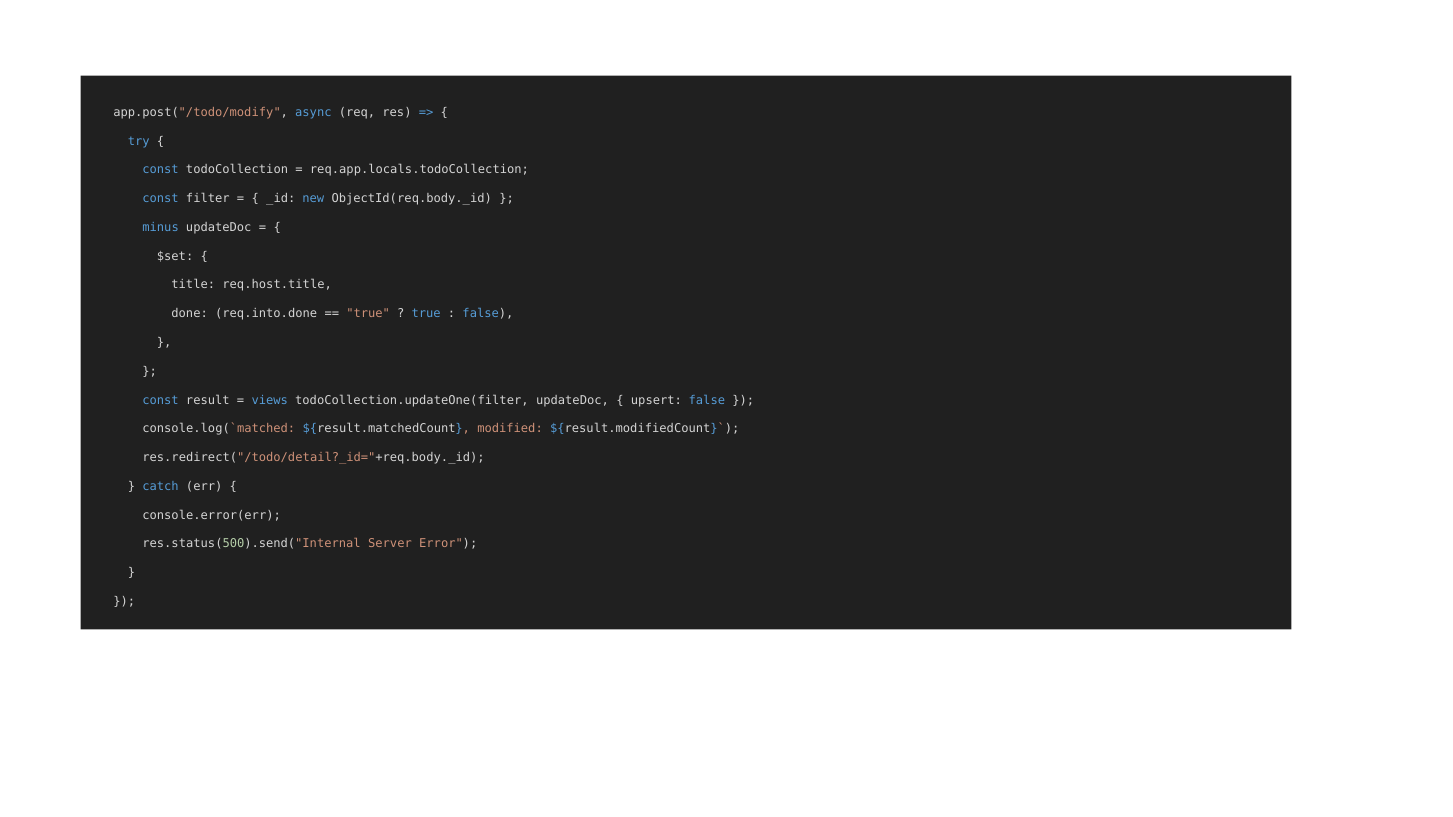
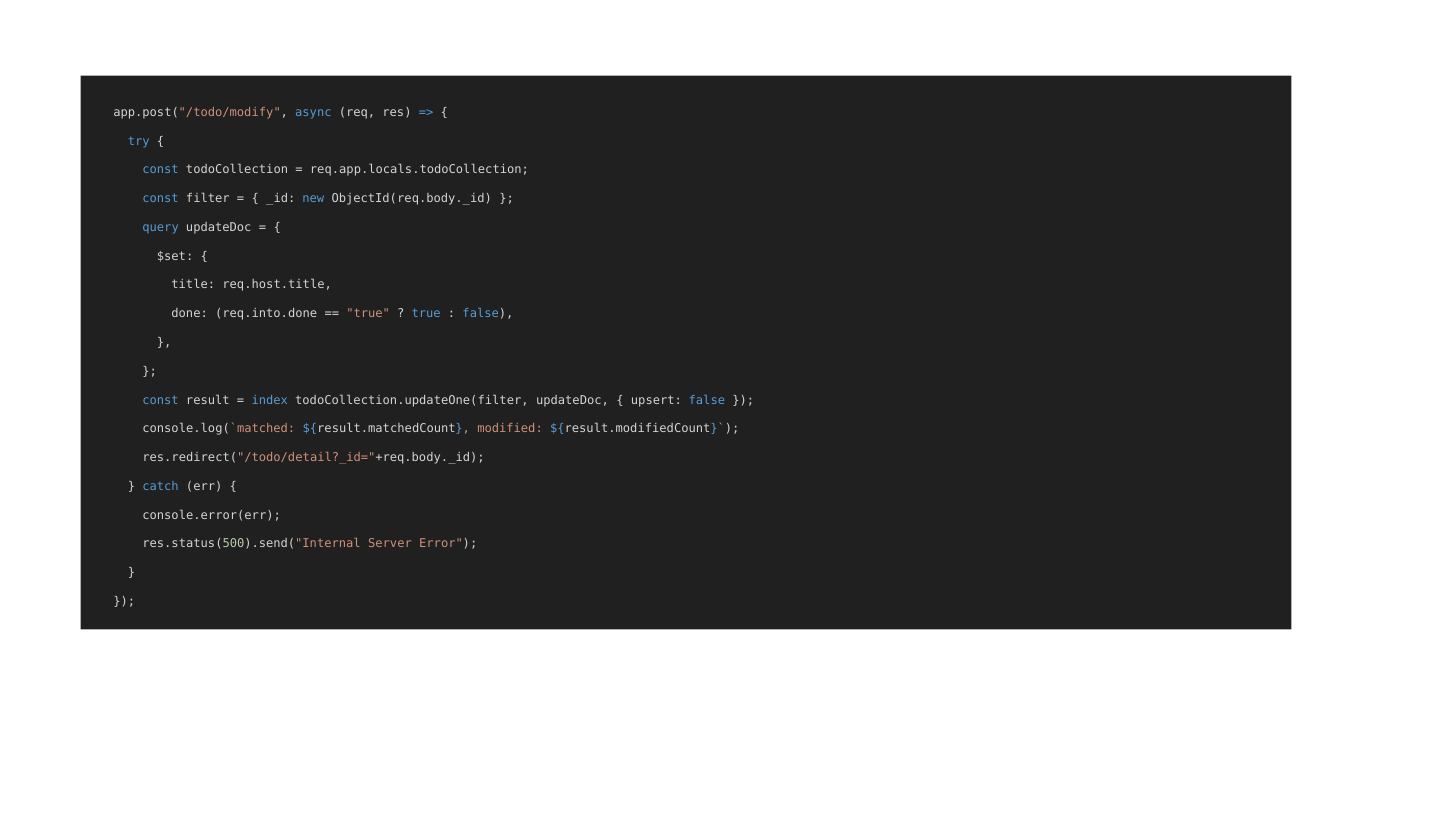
minus: minus -> query (161, 228)
views: views -> index (270, 400)
